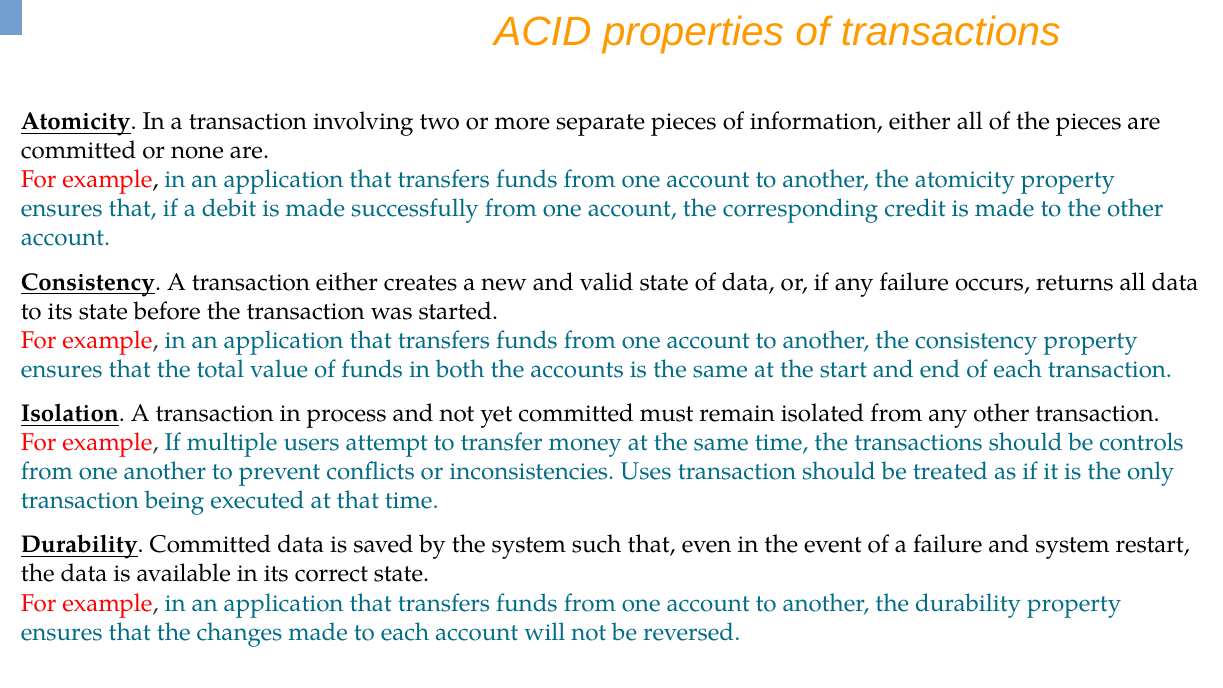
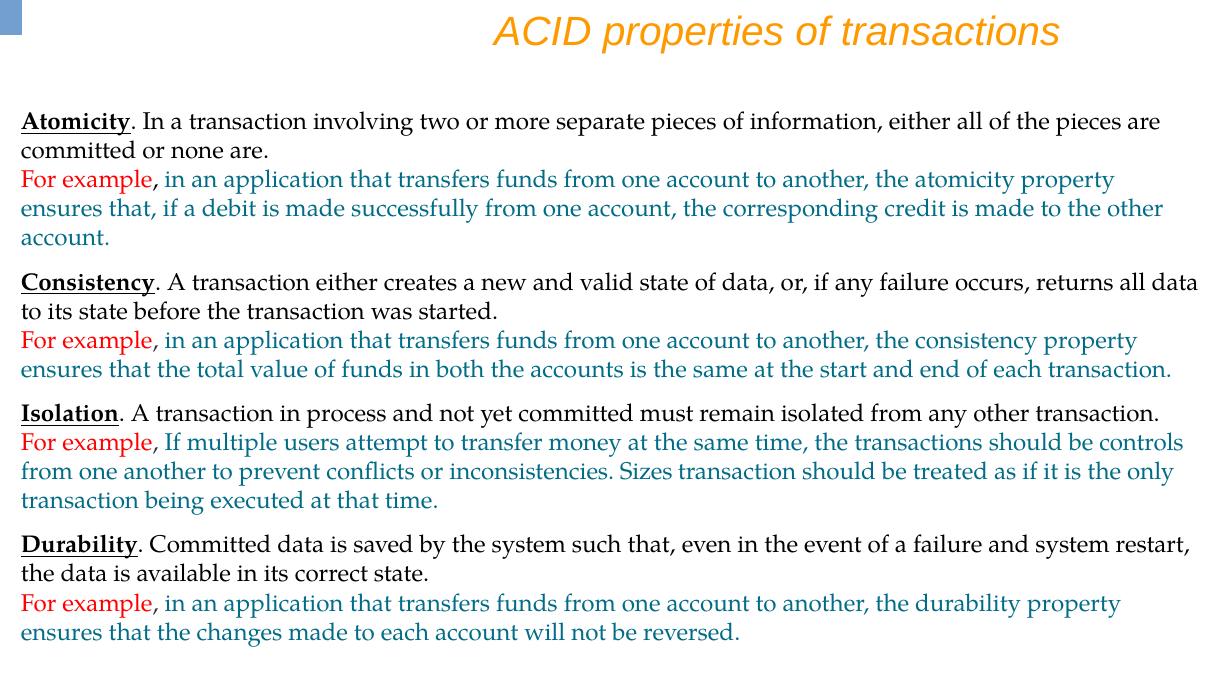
Uses: Uses -> Sizes (646, 472)
